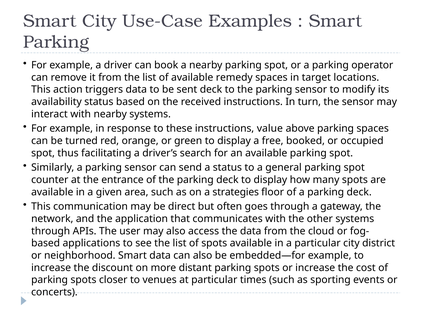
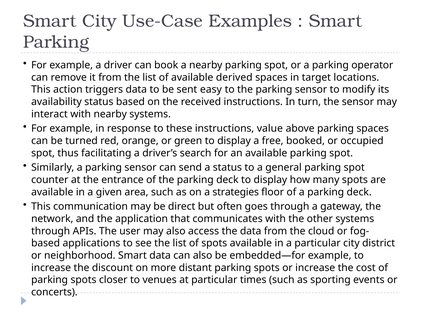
remedy: remedy -> derived (234, 77)
sent deck: deck -> easy (211, 89)
